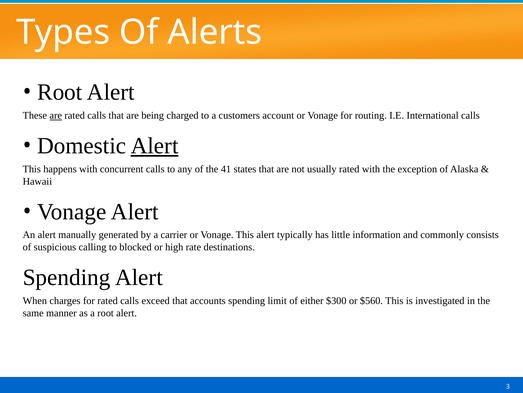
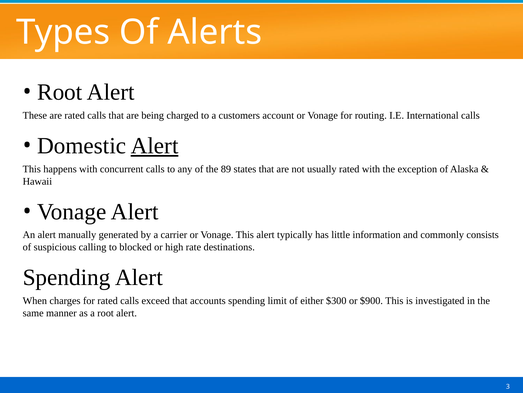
are underline: present -> none (56, 115)
41: 41 -> 89 (226, 169)
$560: $560 -> $900 (371, 300)
